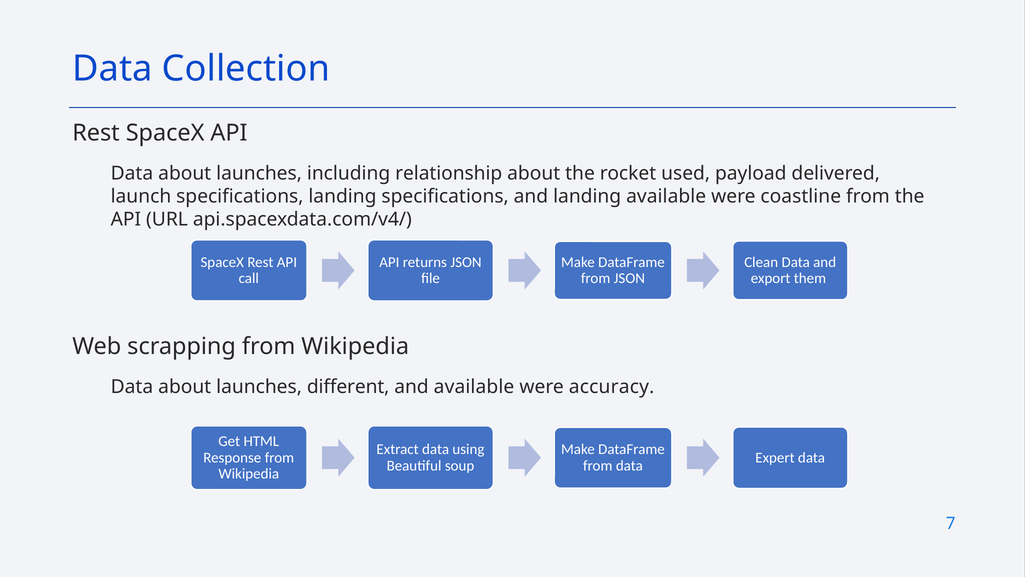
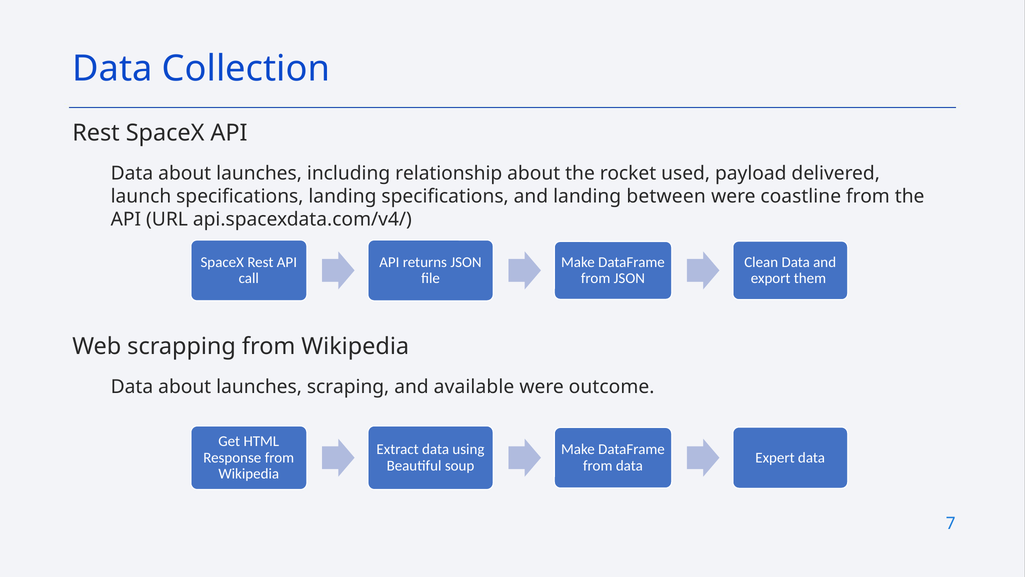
landing available: available -> between (666, 196)
different: different -> scraping (348, 387)
accuracy: accuracy -> outcome (612, 387)
